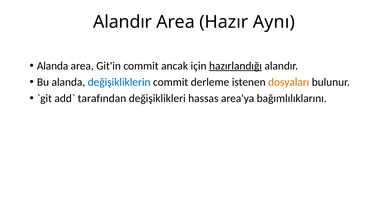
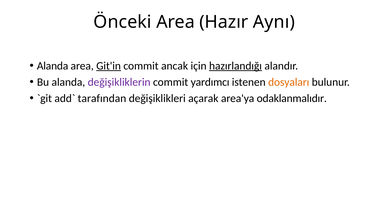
Alandır: Alandır -> Önceki (123, 22)
Git'in underline: none -> present (109, 66)
değişikliklerin colour: blue -> purple (119, 82)
derleme: derleme -> yardımcı (210, 82)
hassas: hassas -> açarak (203, 98)
bağımlılıklarını: bağımlılıklarını -> odaklanmalıdır (292, 98)
